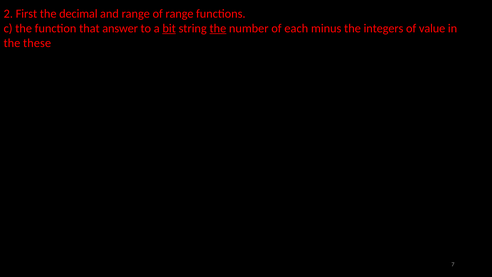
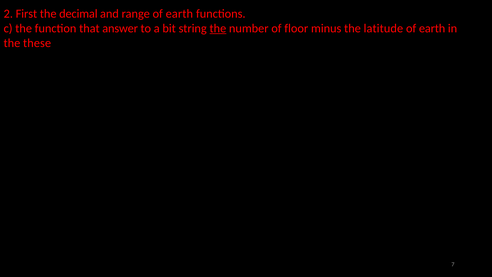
range of range: range -> earth (179, 14)
bit underline: present -> none (169, 28)
each: each -> floor (296, 28)
integers: integers -> latitude (383, 28)
value: value -> earth (432, 28)
